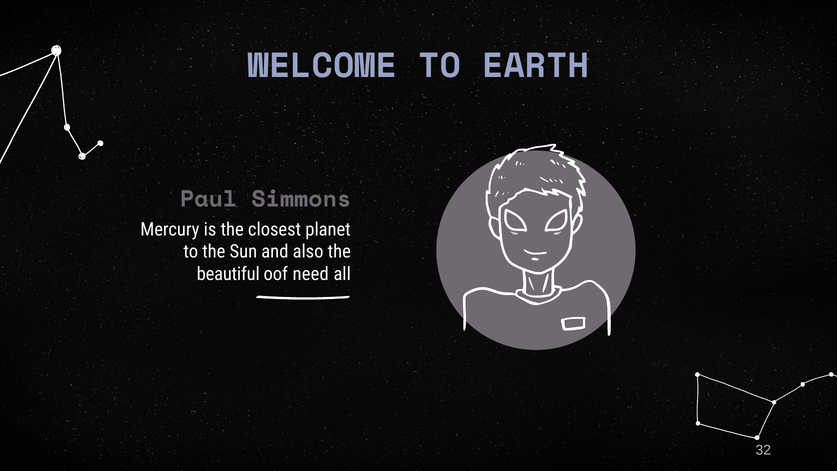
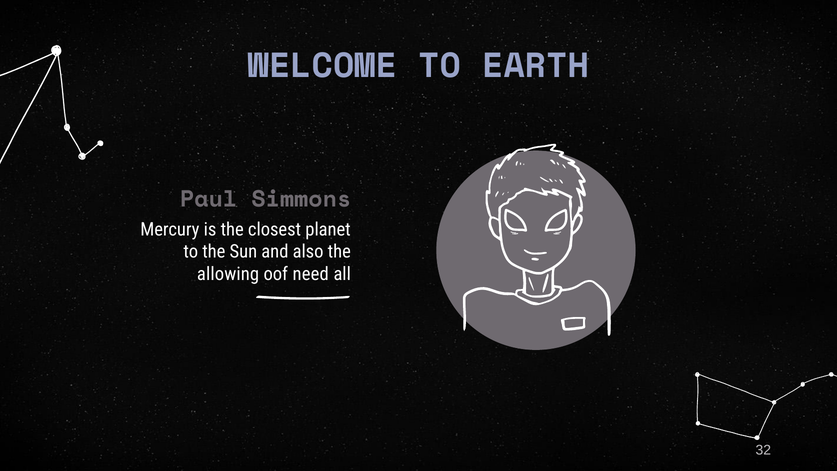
beautiful: beautiful -> allowing (228, 274)
